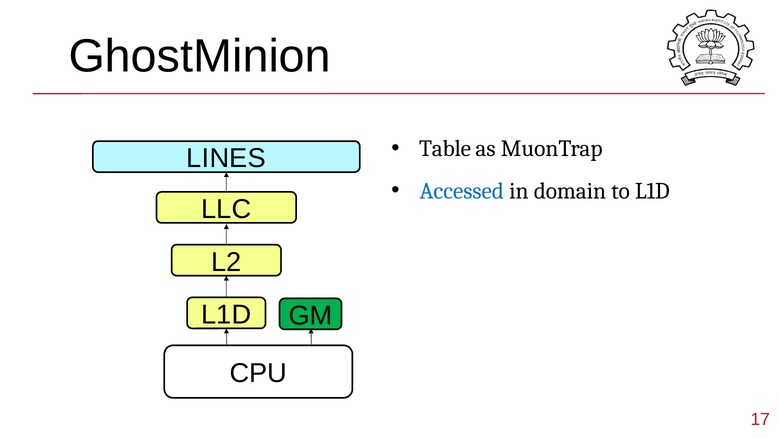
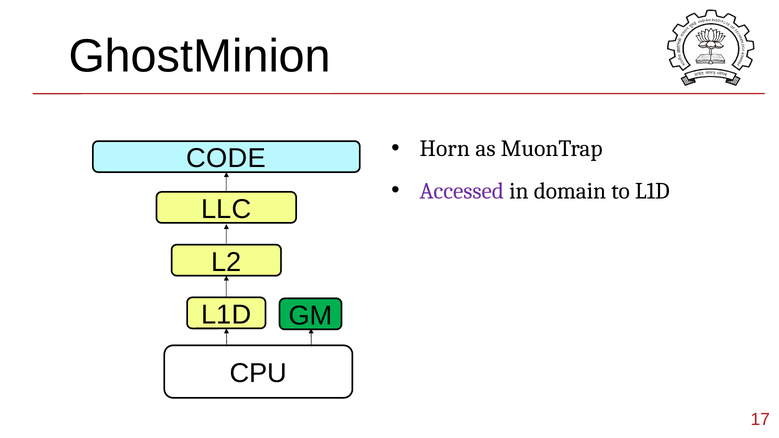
Table: Table -> Horn (445, 149)
LINES: LINES -> CODE (226, 159)
Accessed colour: blue -> purple (462, 191)
